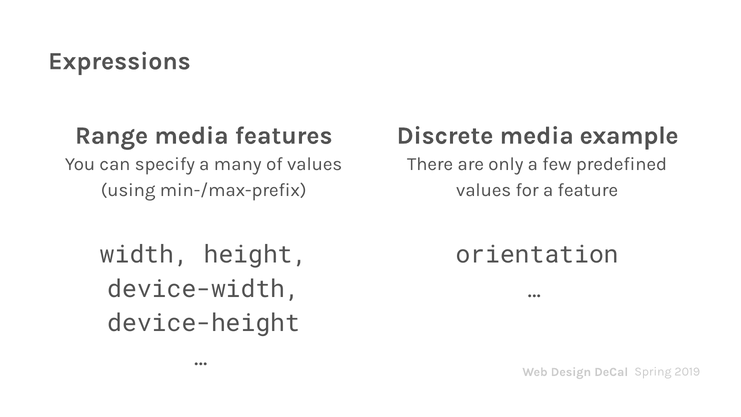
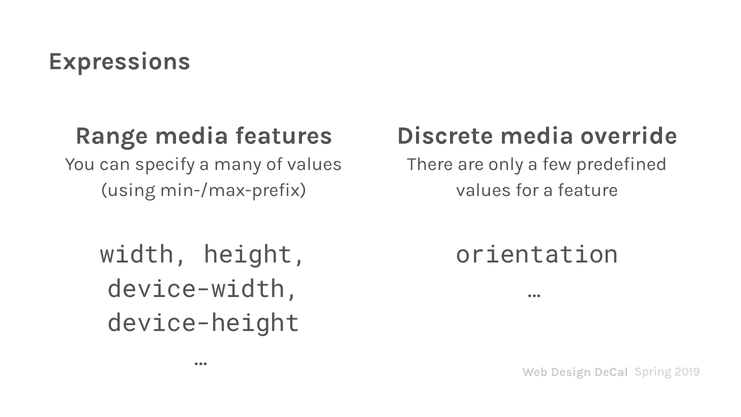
example: example -> override (629, 135)
